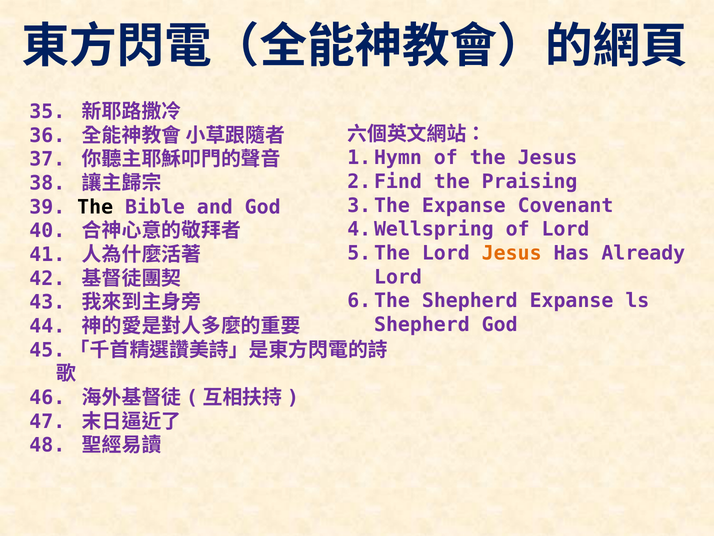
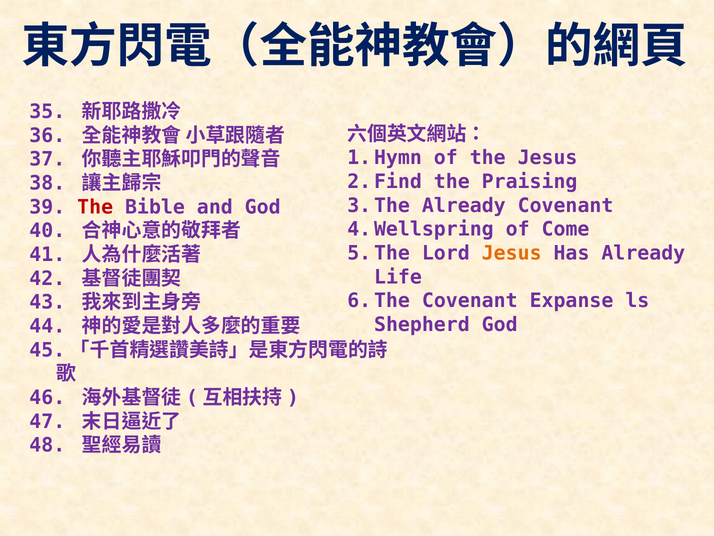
Expanse: Expanse -> Already (464, 205)
The colour: black -> red (95, 207)
of Lord: Lord -> Come (566, 229)
Lord: Lord -> Life (398, 277)
Shepherd: Shepherd -> Covenant (470, 301)
